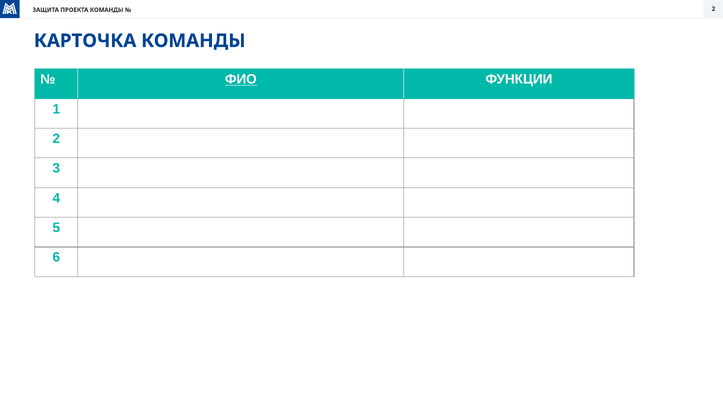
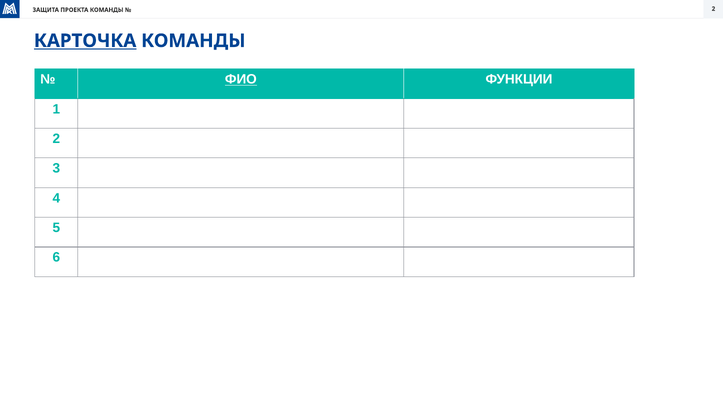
КАРТОЧКА underline: none -> present (85, 41)
